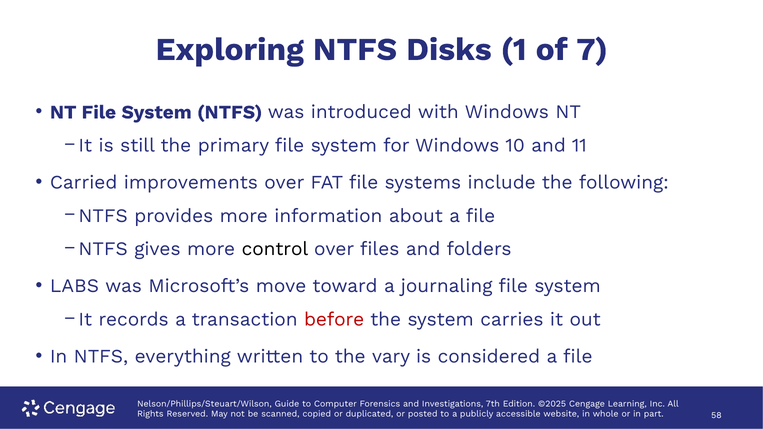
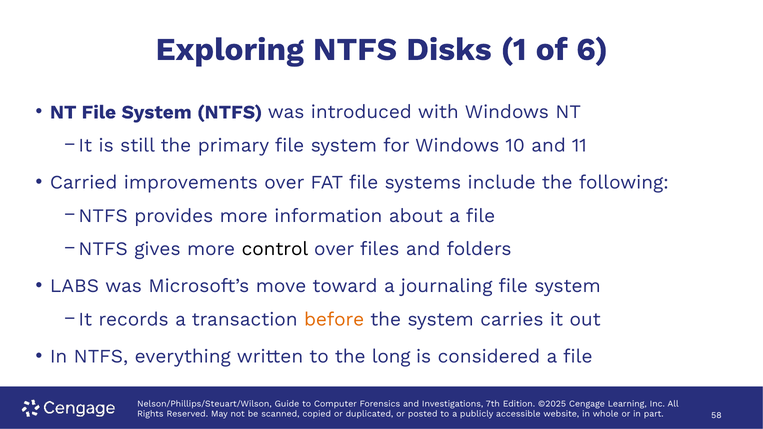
7: 7 -> 6 (592, 49)
before colour: red -> orange (334, 319)
vary: vary -> long (391, 357)
